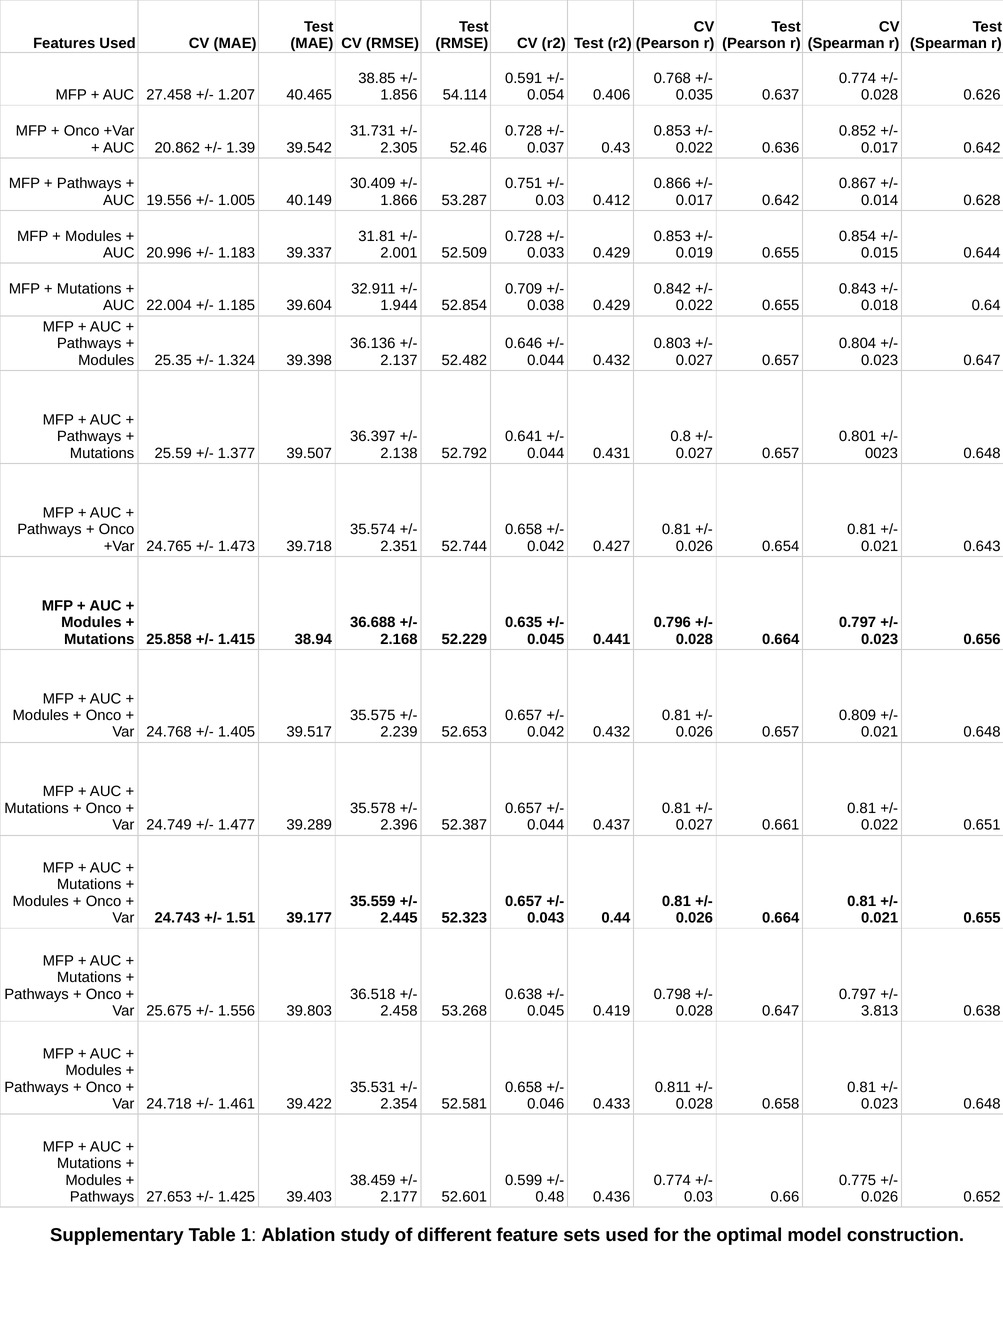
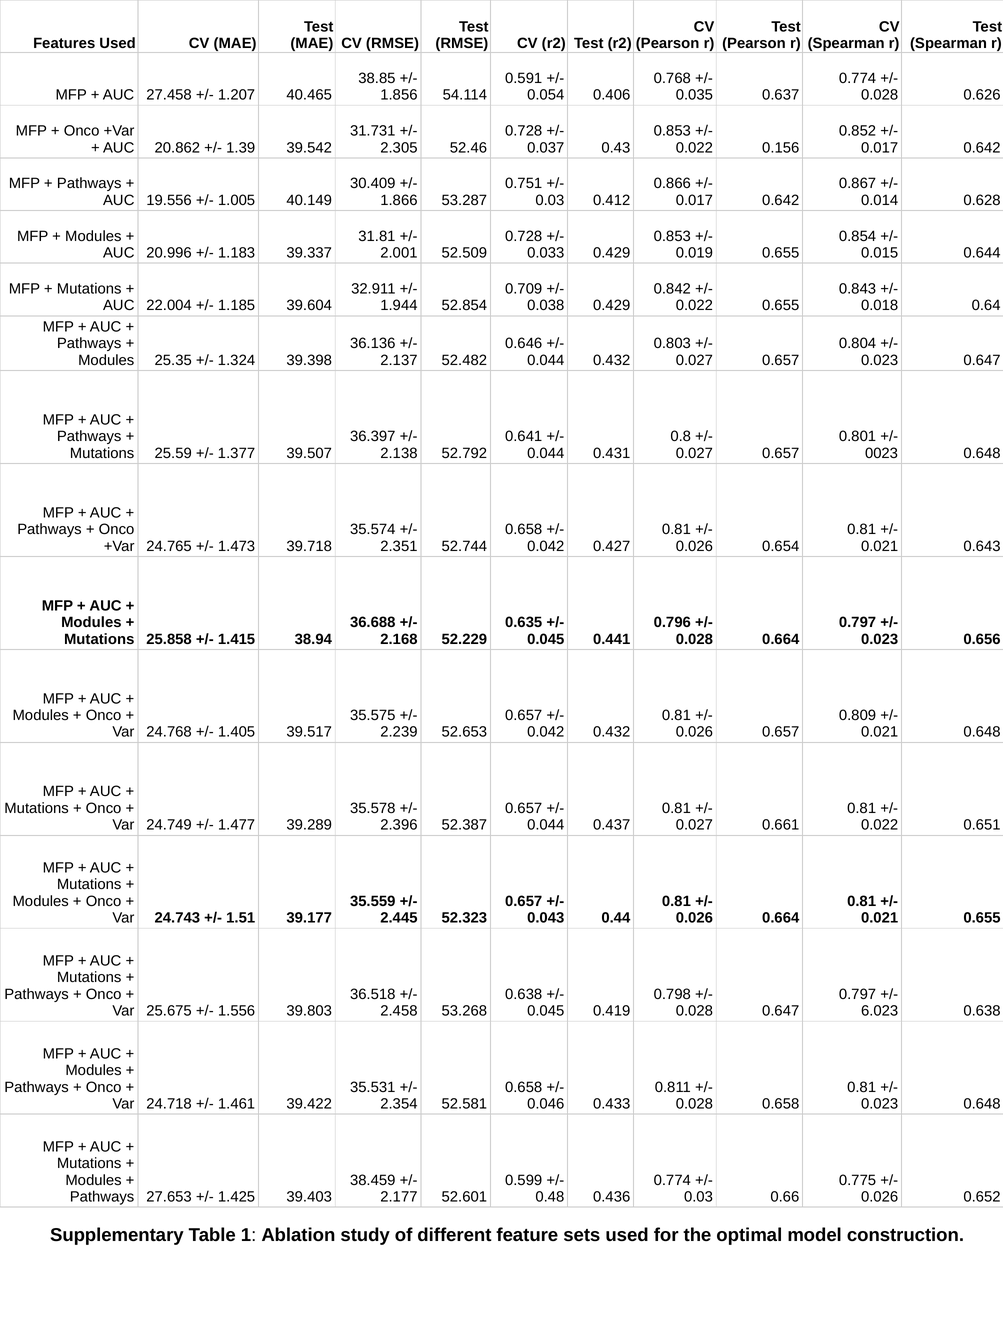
0.636: 0.636 -> 0.156 (781, 148)
3.813: 3.813 -> 6.023 (880, 1011)
